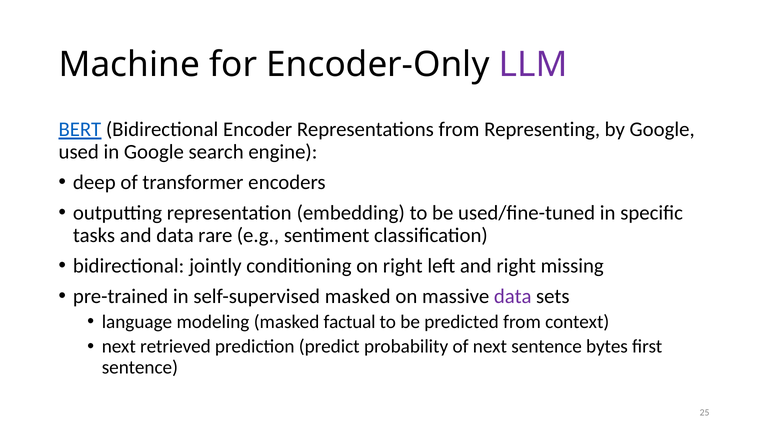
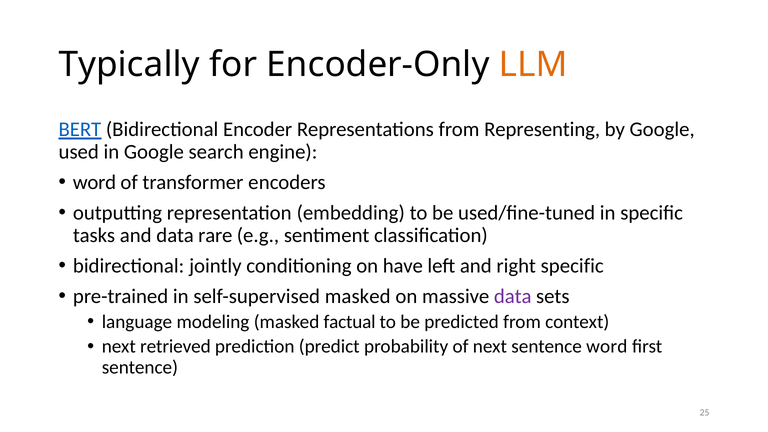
Machine: Machine -> Typically (129, 65)
LLM colour: purple -> orange (533, 65)
deep: deep -> word (94, 182)
on right: right -> have (403, 266)
right missing: missing -> specific (572, 266)
sentence bytes: bytes -> word (607, 346)
